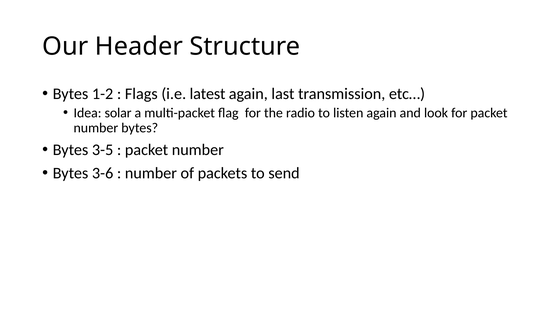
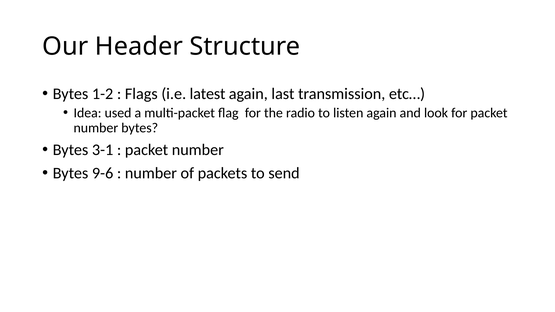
solar: solar -> used (118, 113)
3-5: 3-5 -> 3-1 (103, 150)
3-6: 3-6 -> 9-6 (103, 173)
